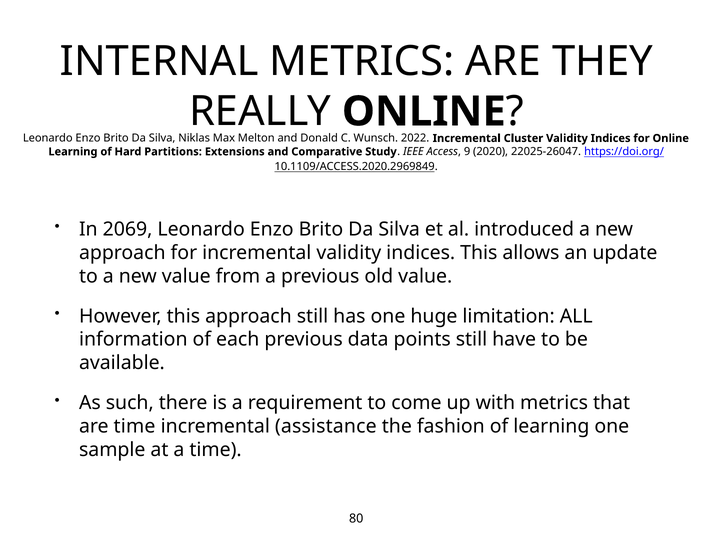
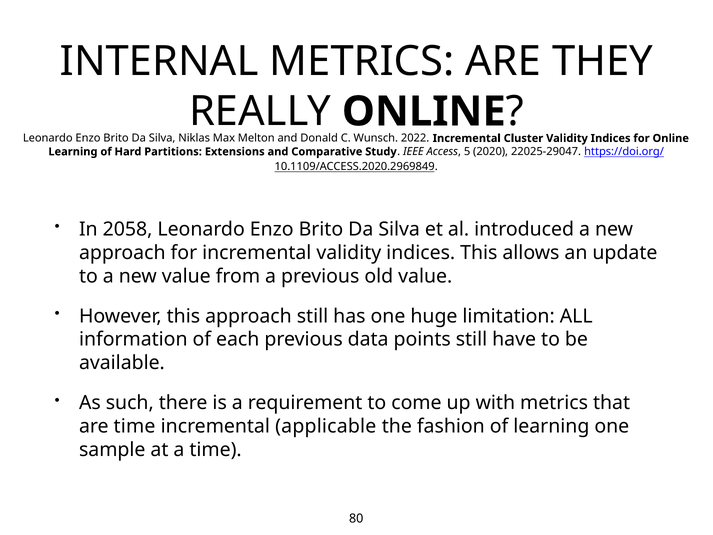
9: 9 -> 5 (467, 152)
22025-26047: 22025-26047 -> 22025-29047 (546, 152)
2069: 2069 -> 2058 (128, 229)
assistance: assistance -> applicable (326, 426)
